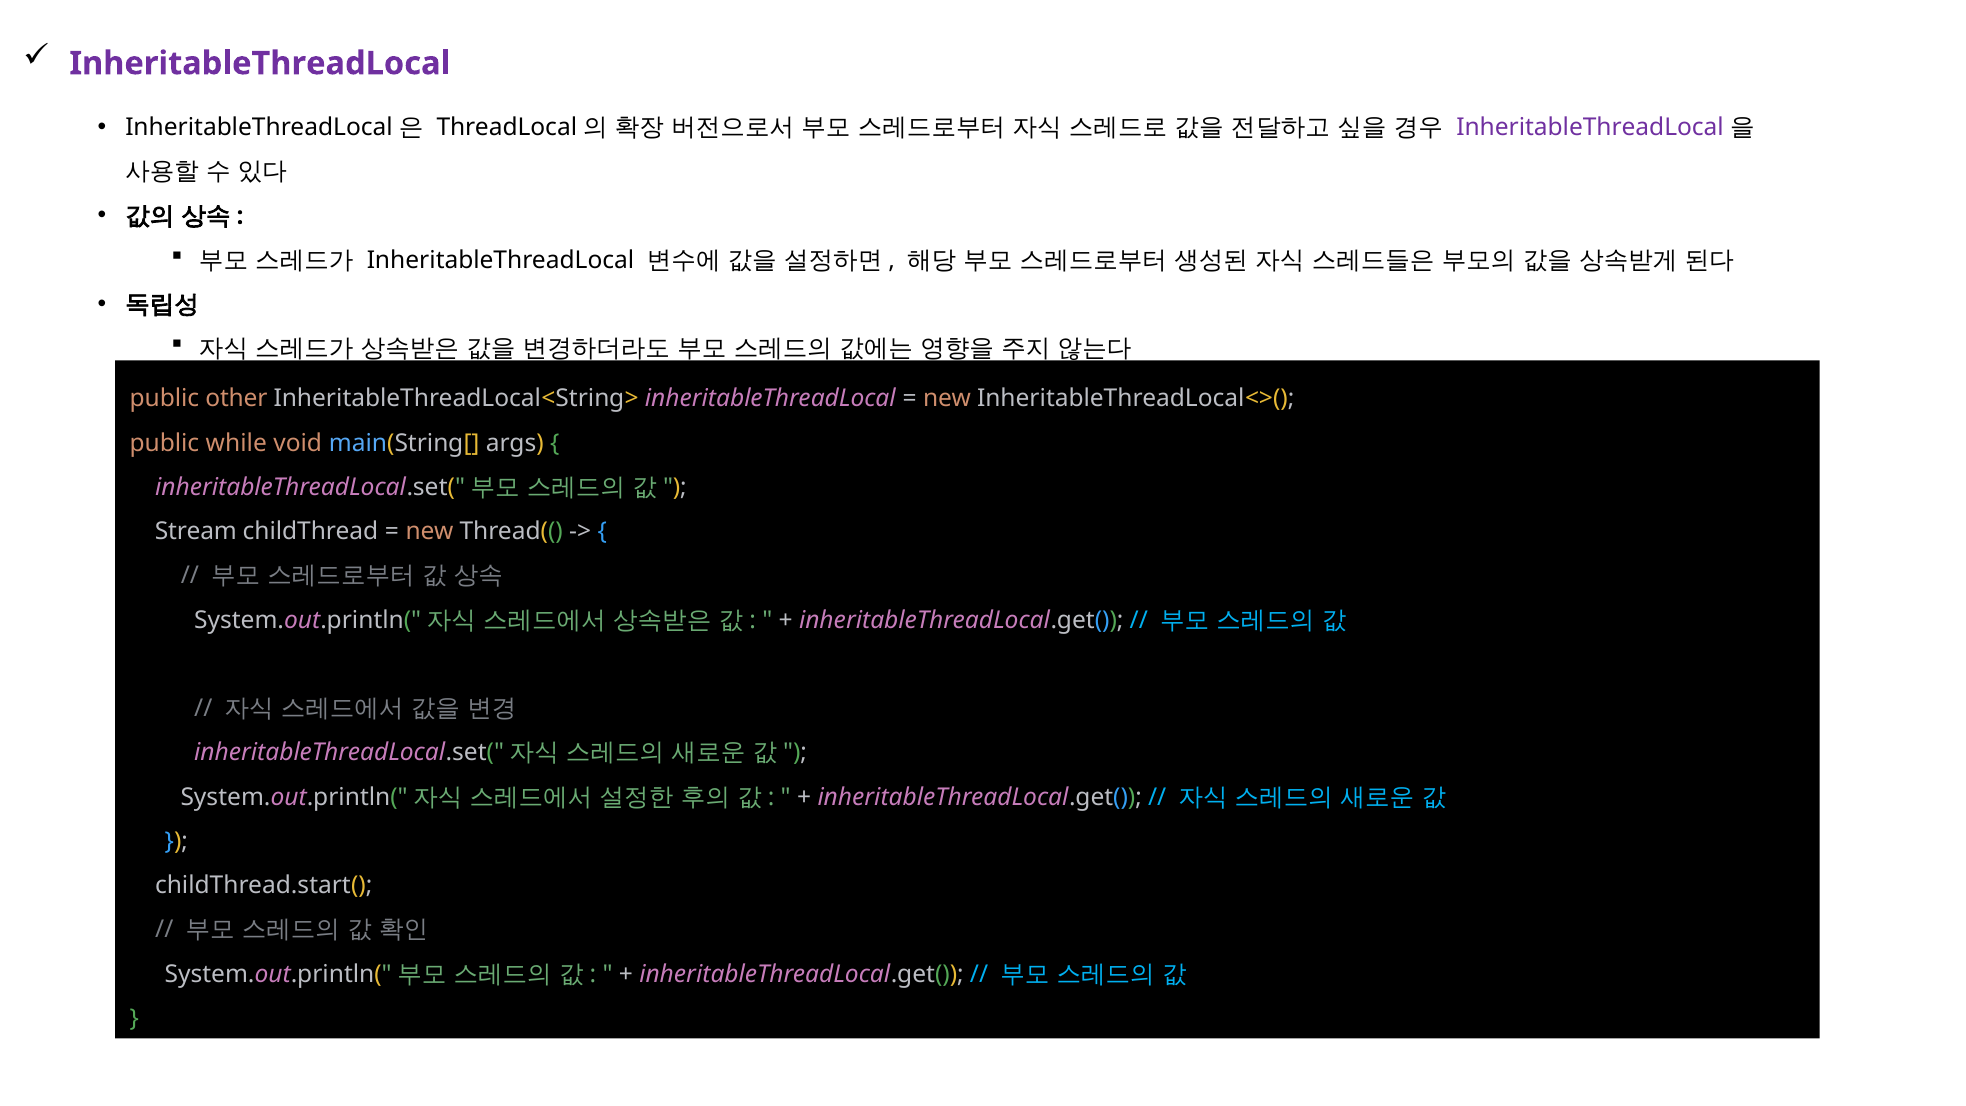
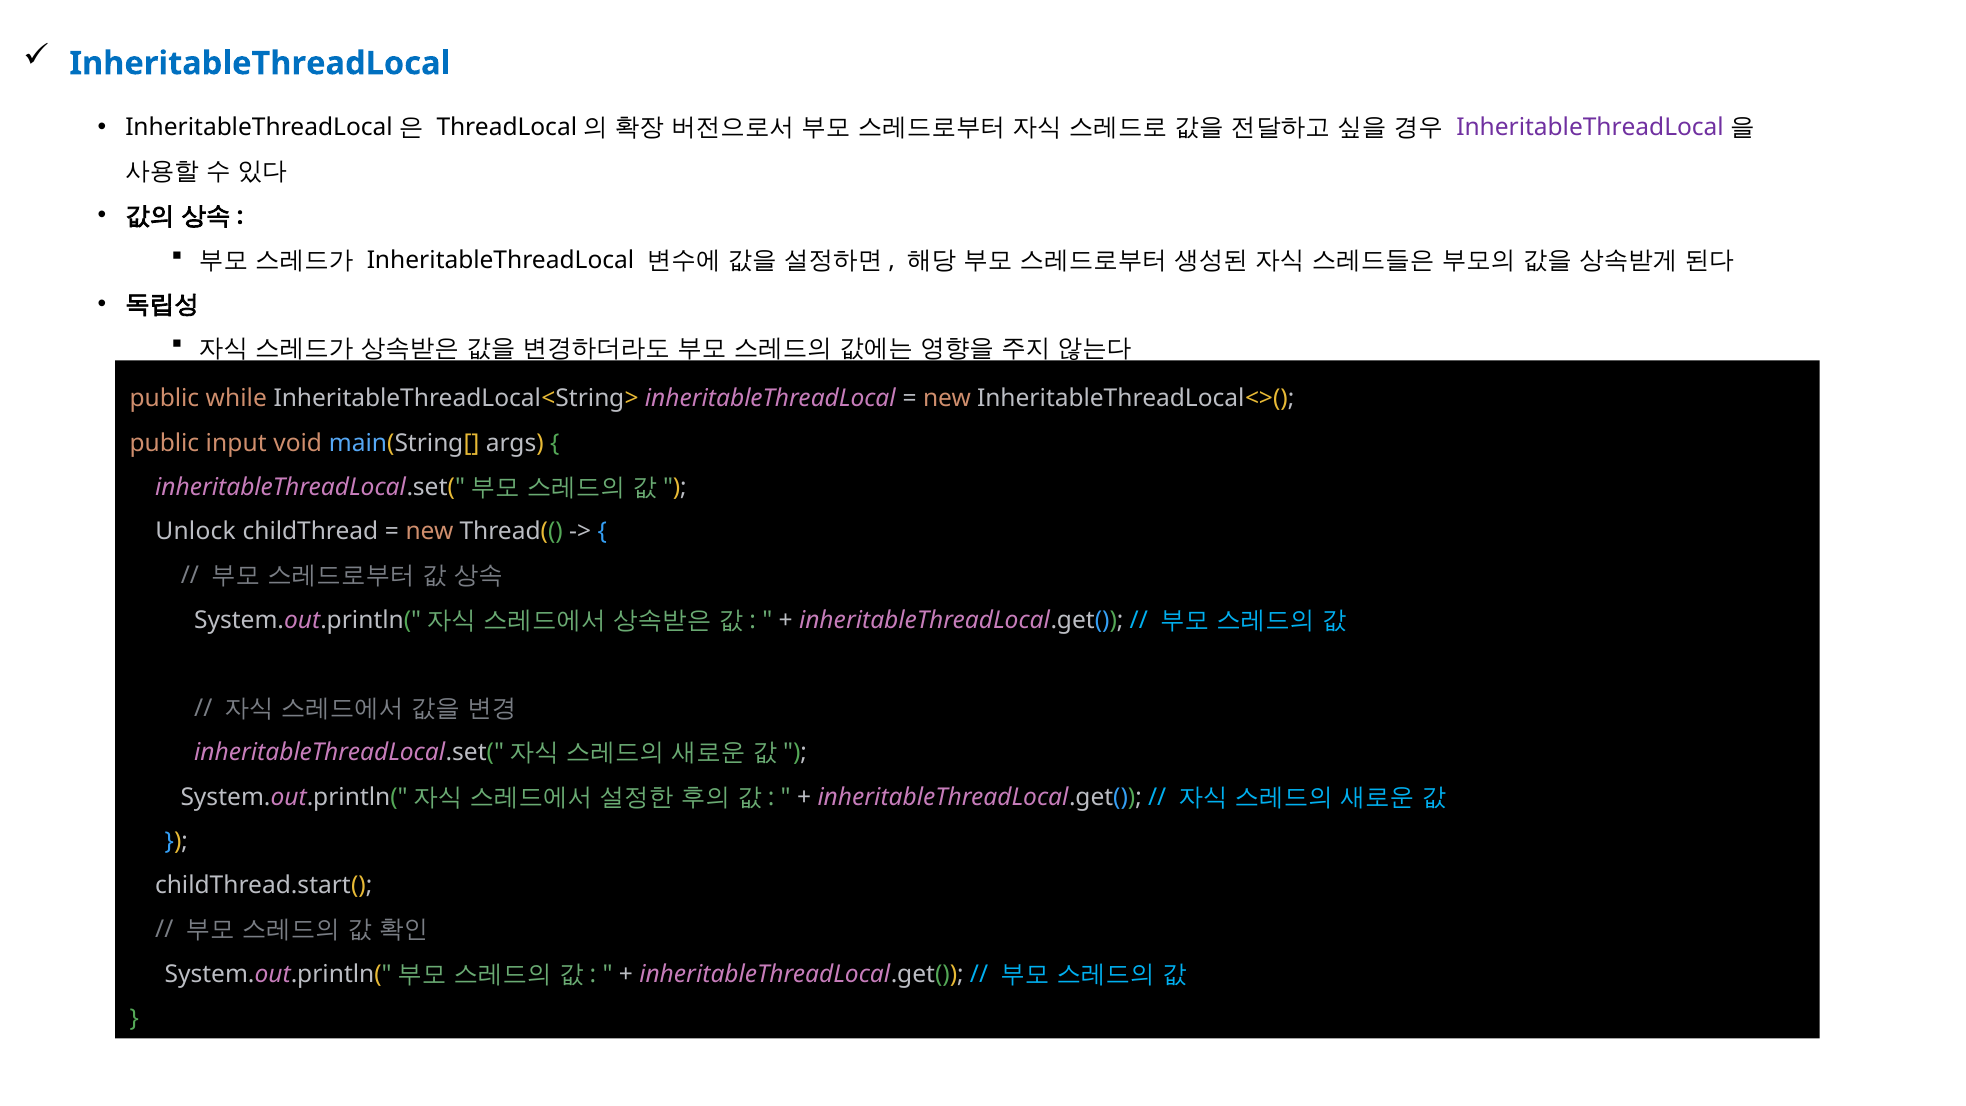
InheritableThreadLocal colour: purple -> blue (260, 63)
other: other -> while (236, 399)
while: while -> input (236, 443)
Stream: Stream -> Unlock (196, 532)
